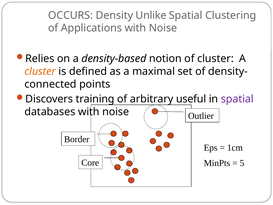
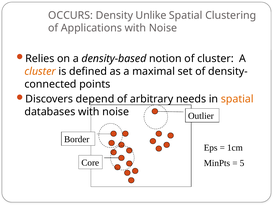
training: training -> depend (95, 99)
useful: useful -> needs (191, 99)
spatial colour: purple -> orange (237, 99)
